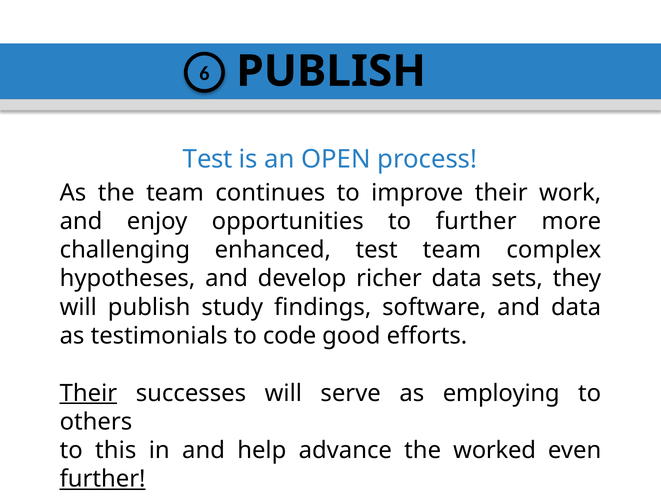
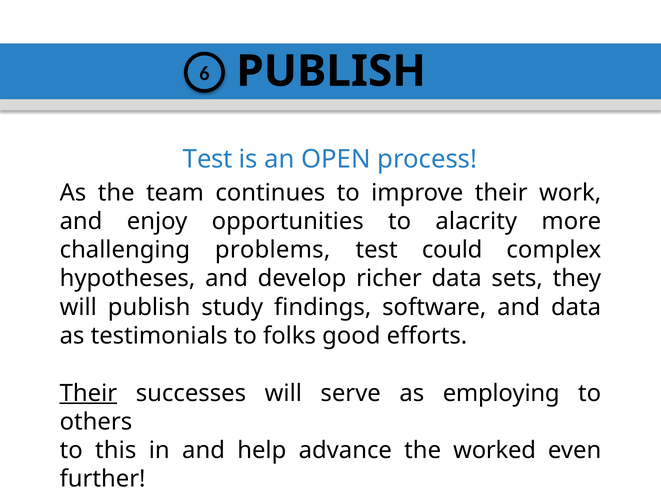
to further: further -> alacrity (476, 221)
enhanced: enhanced -> problems (273, 250)
test team: team -> could (452, 250)
code: code -> folks (290, 336)
further underline: present -> none (103, 479)
